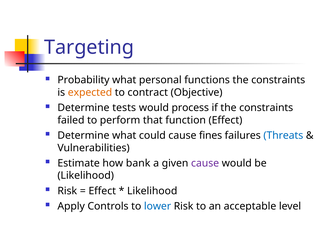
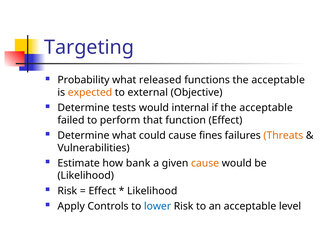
personal: personal -> released (160, 80)
functions the constraints: constraints -> acceptable (278, 80)
contract: contract -> external (148, 93)
process: process -> internal (190, 108)
if the constraints: constraints -> acceptable (266, 108)
Threats colour: blue -> orange (283, 136)
cause colour: purple -> orange (205, 164)
